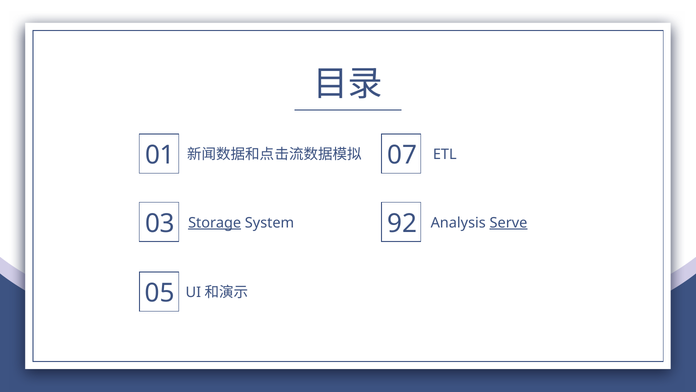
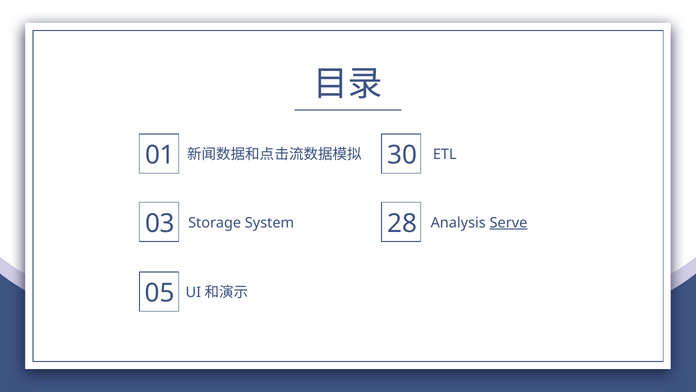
07: 07 -> 30 (402, 155)
Storage underline: present -> none (215, 223)
92: 92 -> 28 (402, 223)
